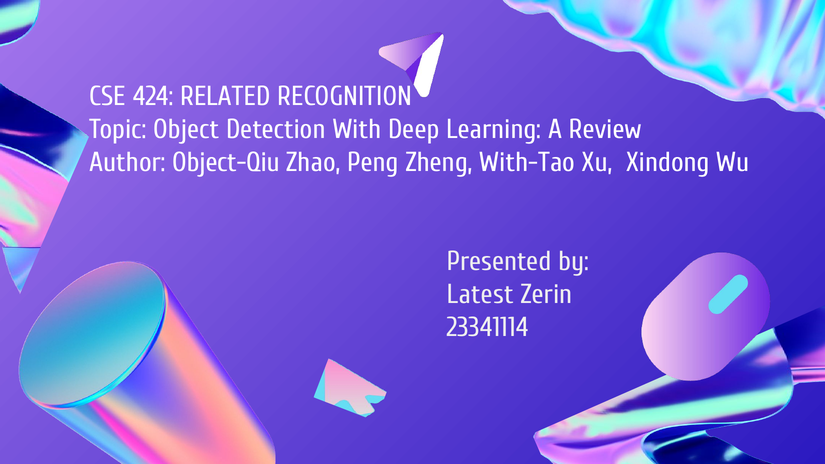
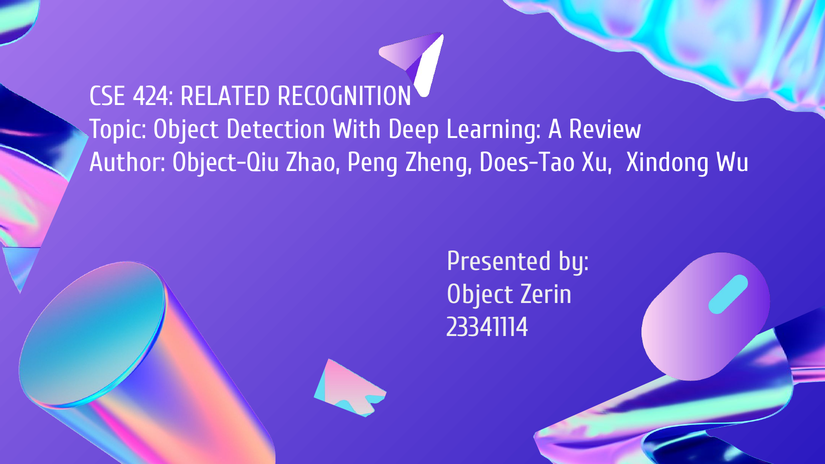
With-Tao: With-Tao -> Does-Tao (527, 162)
Latest: Latest -> Object (480, 294)
